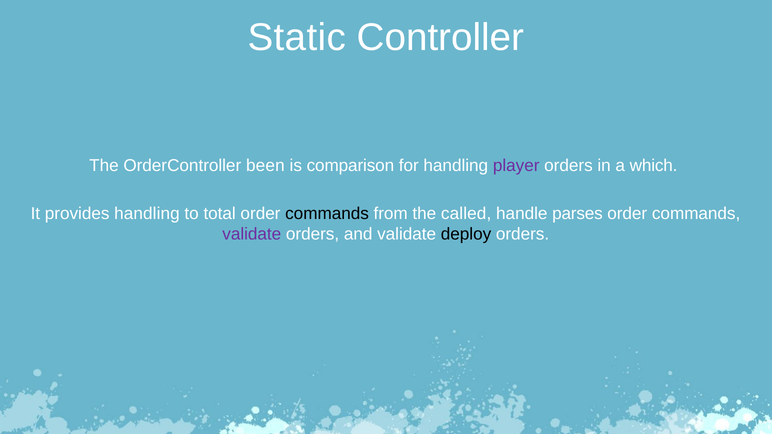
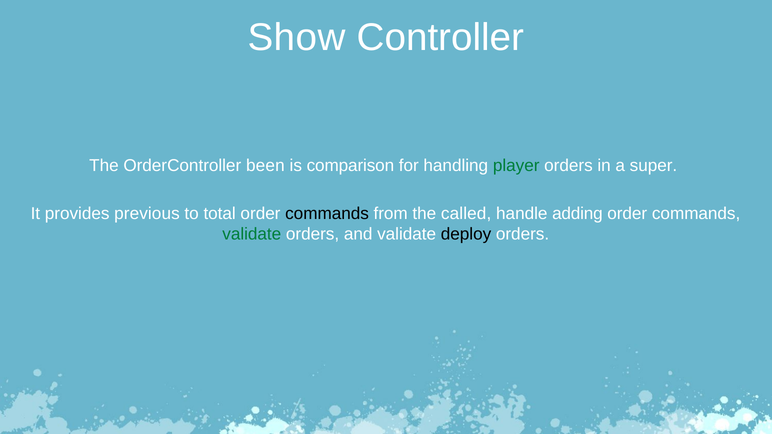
Static: Static -> Show (297, 37)
player colour: purple -> green (516, 166)
which: which -> super (653, 166)
provides handling: handling -> previous (147, 214)
parses: parses -> adding (577, 214)
validate colour: purple -> green (252, 234)
